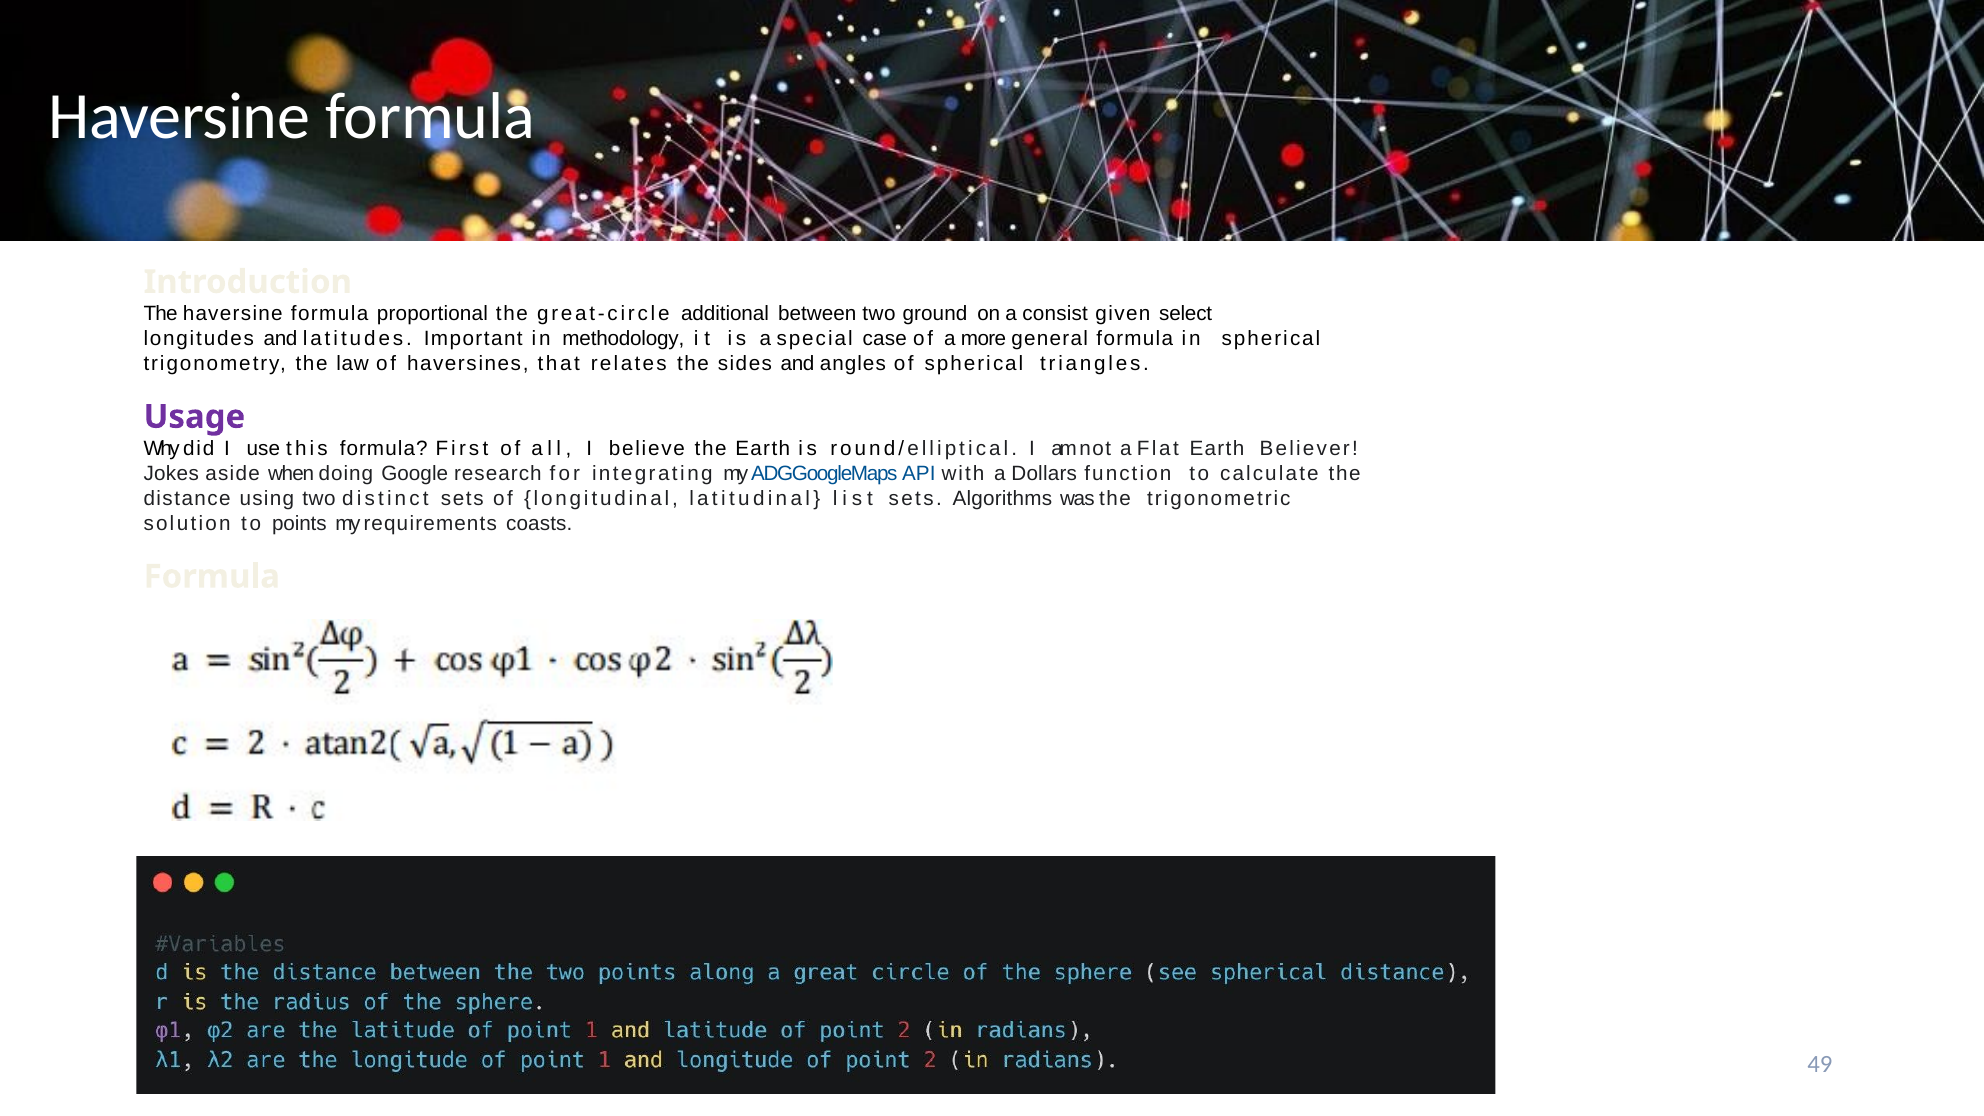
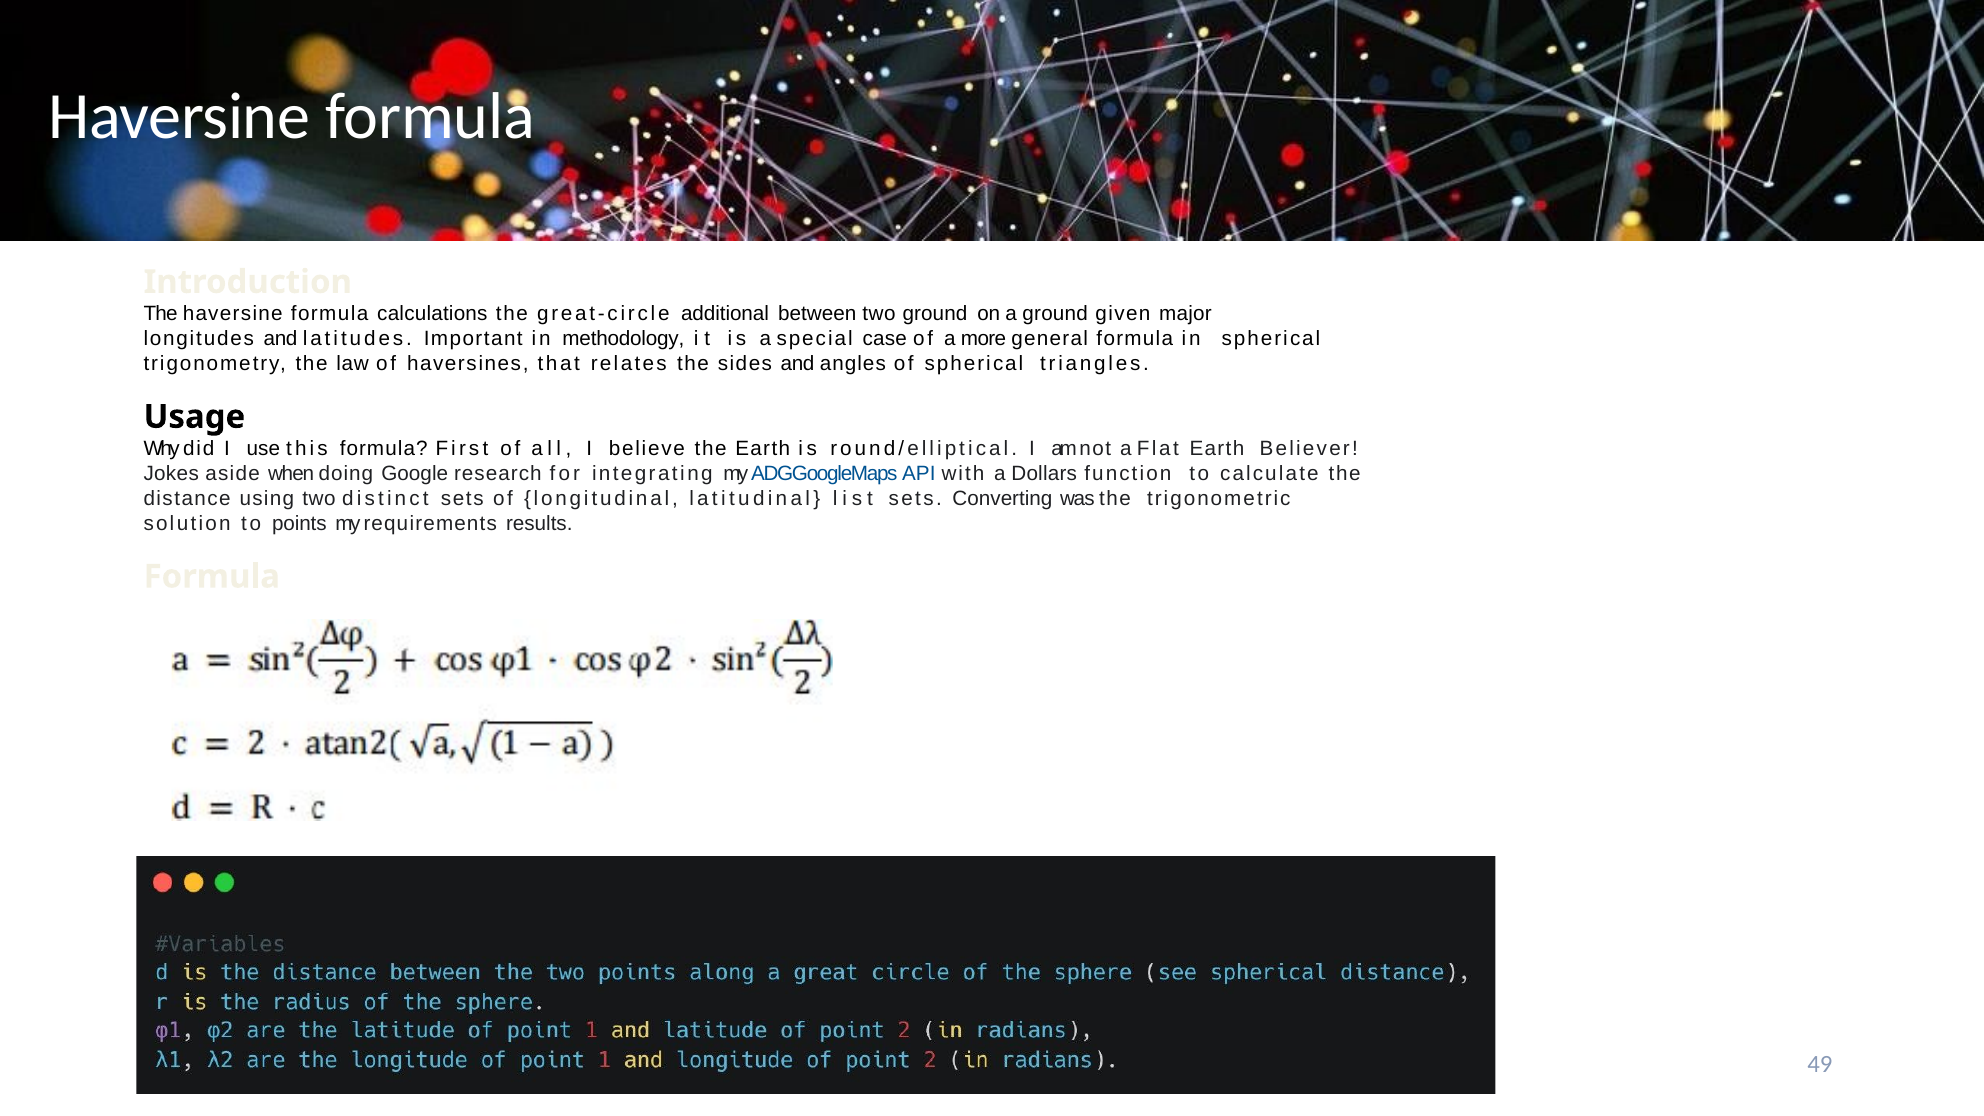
proportional: proportional -> calculations (432, 314)
a consist: consist -> ground (1055, 314)
select: select -> major (1185, 314)
Usage colour: purple -> black (194, 417)
Algorithms: Algorithms -> Converting (1002, 499)
coasts: coasts -> results (539, 524)
